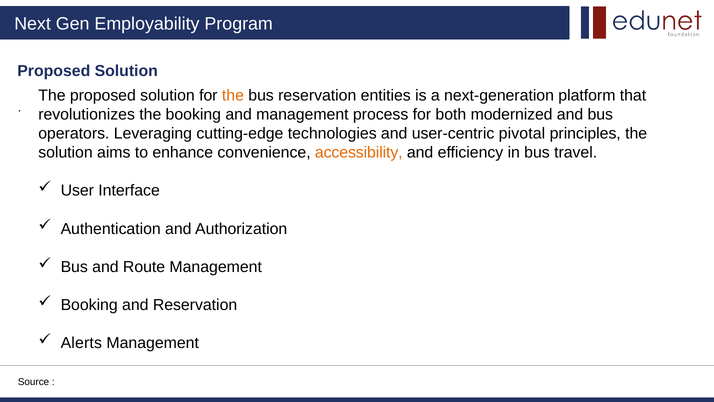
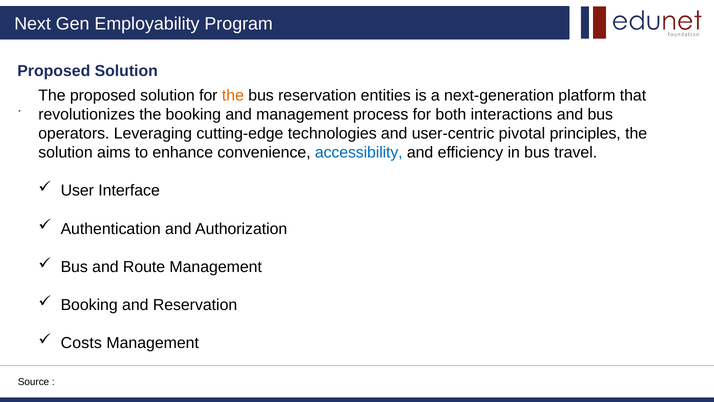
modernized: modernized -> interactions (512, 114)
accessibility colour: orange -> blue (359, 153)
Alerts: Alerts -> Costs (81, 343)
